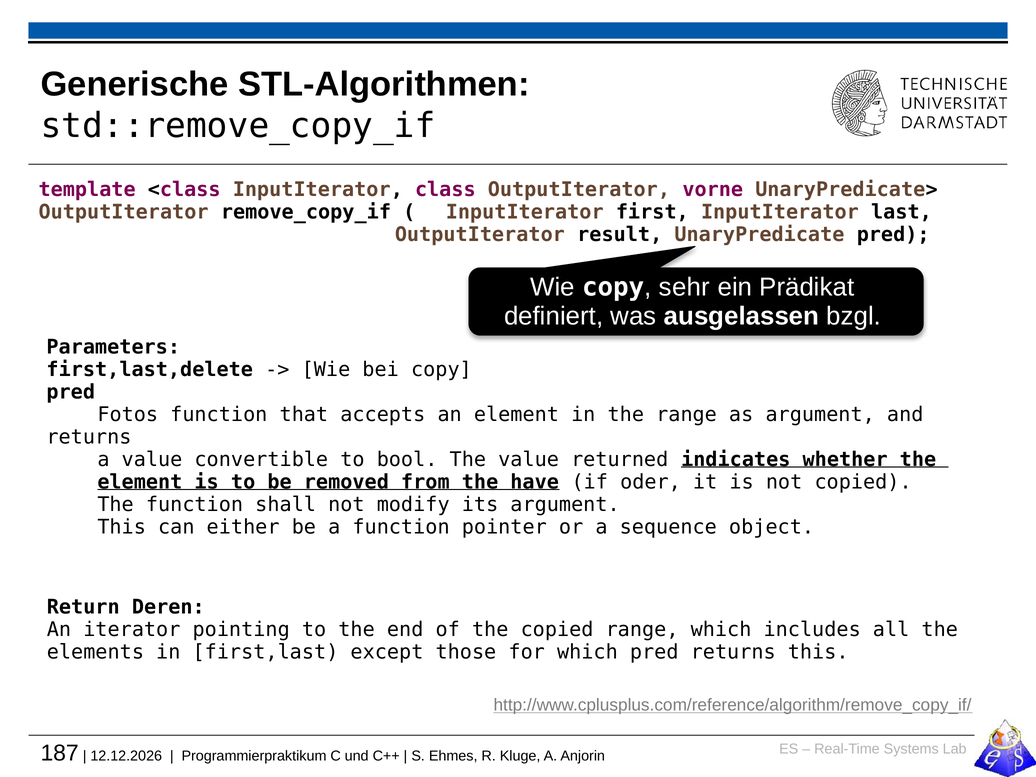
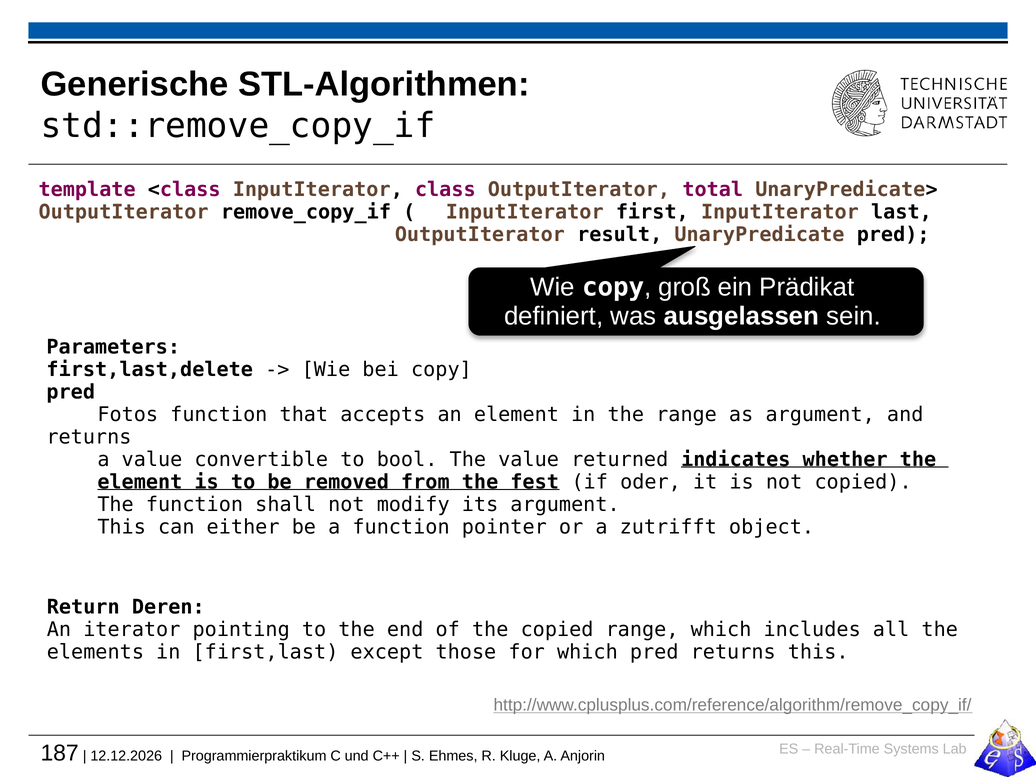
vorne: vorne -> total (713, 189)
sehr: sehr -> groß (685, 287)
bzgl: bzgl -> sein (854, 316)
have: have -> fest (535, 482)
sequence: sequence -> zutrifft (668, 527)
